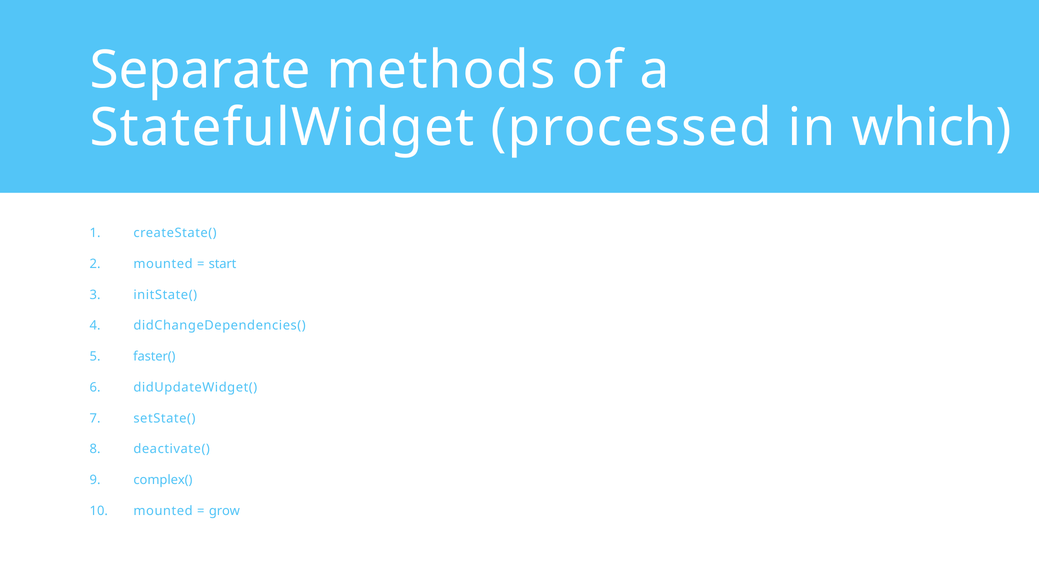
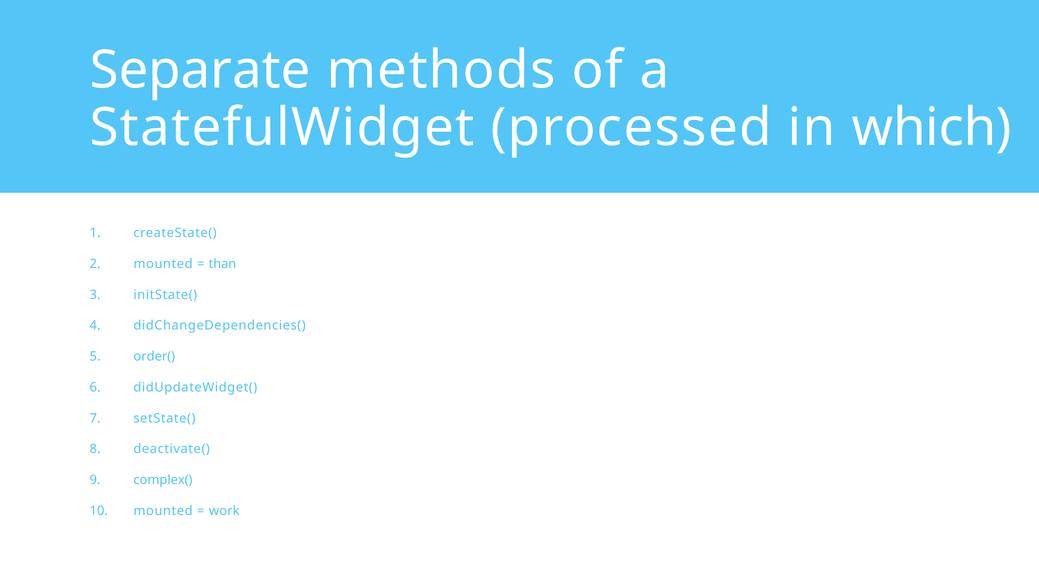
start: start -> than (223, 264)
faster(: faster( -> order( (154, 357)
grow: grow -> work (224, 511)
